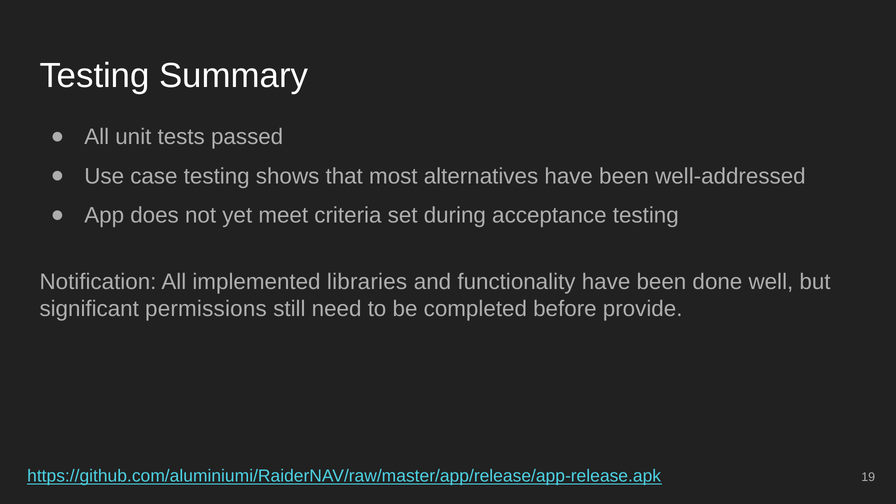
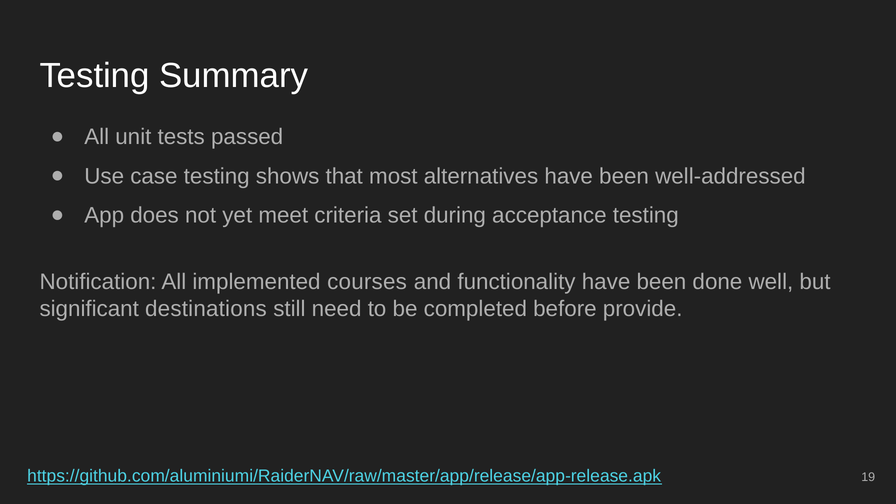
libraries: libraries -> courses (367, 282)
permissions: permissions -> destinations (206, 309)
